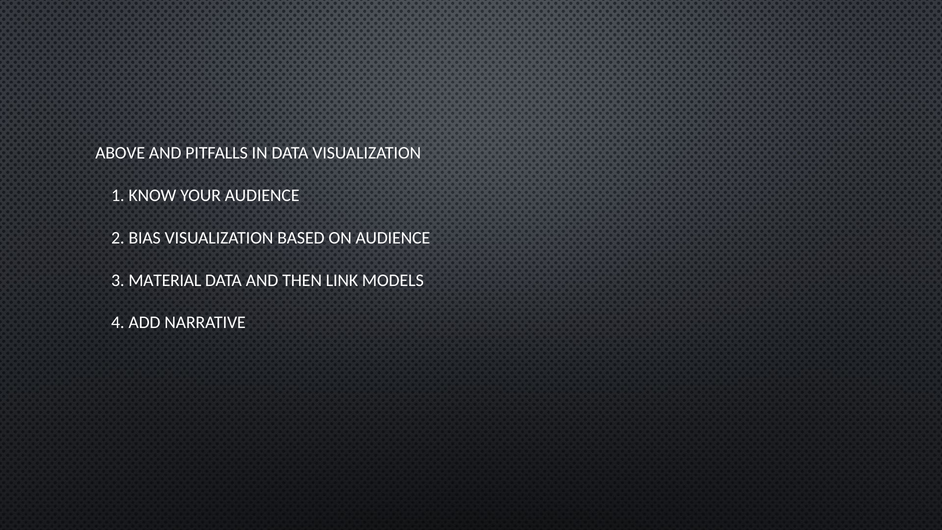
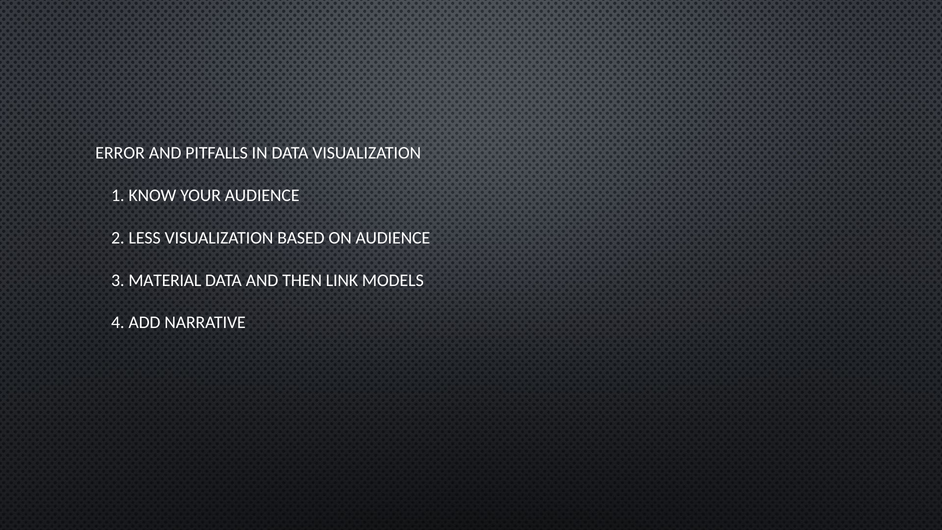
ABOVE: ABOVE -> ERROR (120, 153)
BIAS: BIAS -> LESS (145, 238)
